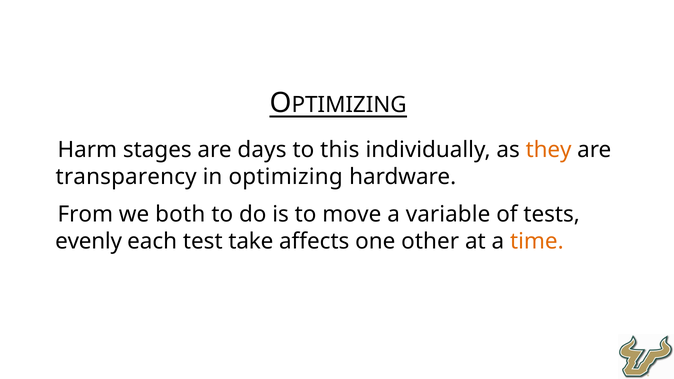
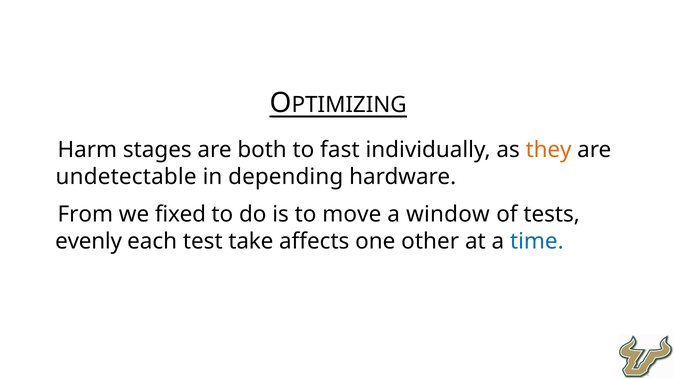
days: days -> both (262, 150)
this: this -> fast (340, 150)
transparency: transparency -> undetectable (126, 177)
optimizing: optimizing -> depending (286, 177)
both: both -> fixed (180, 214)
variable: variable -> window (448, 214)
time colour: orange -> blue (537, 241)
